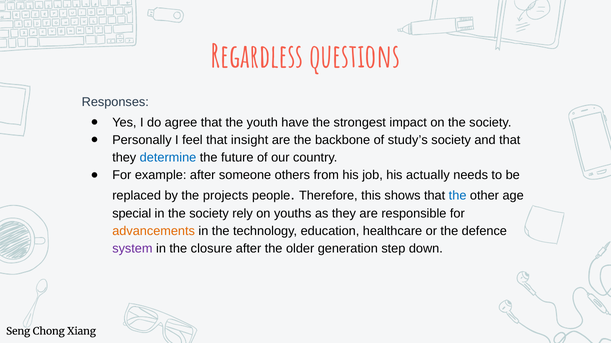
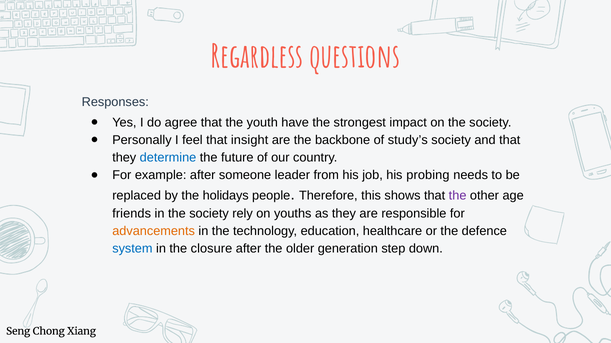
others: others -> leader (292, 175)
actually: actually -> probing (428, 175)
projects: projects -> holidays (226, 196)
the colour: blue -> purple (458, 196)
special: special -> friends (132, 214)
system colour: purple -> blue (132, 249)
